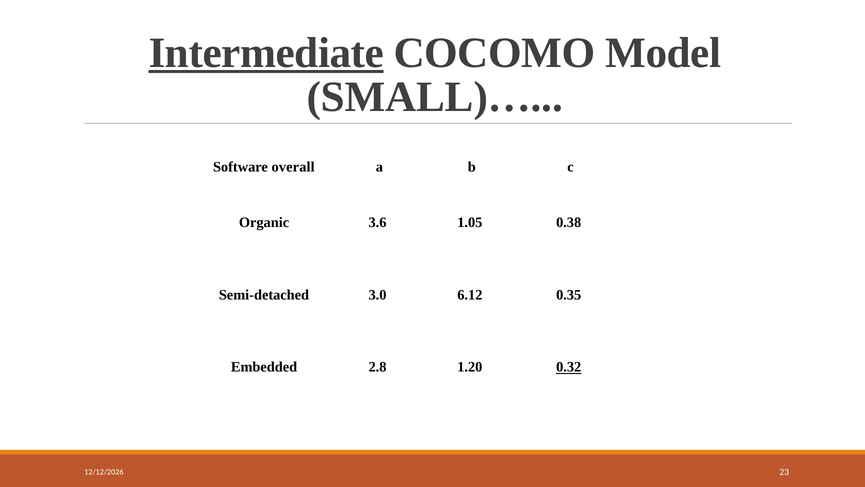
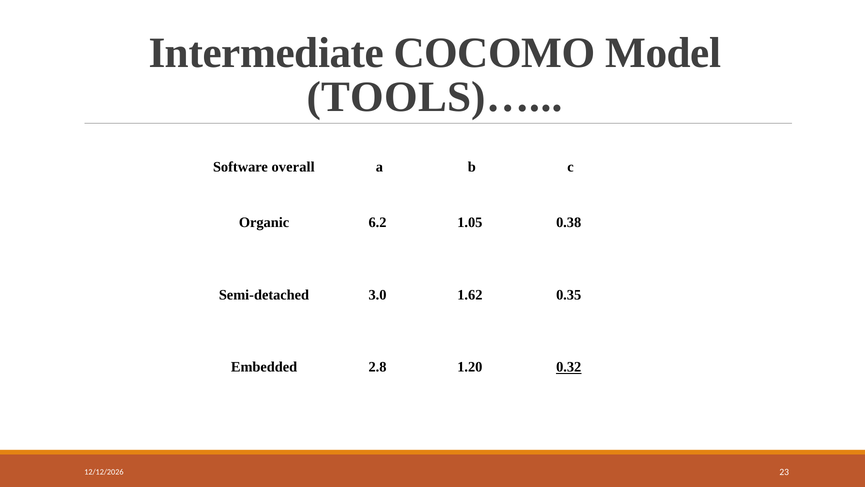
Intermediate underline: present -> none (266, 53)
SMALL)…: SMALL)… -> TOOLS)… (435, 97)
3.6: 3.6 -> 6.2 (378, 222)
6.12: 6.12 -> 1.62 (470, 295)
